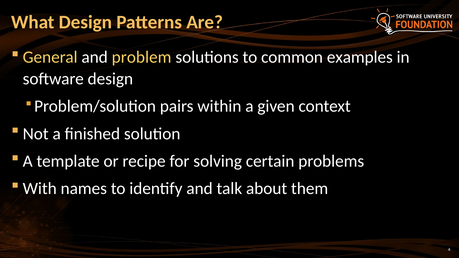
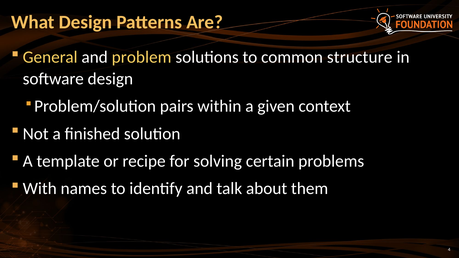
examples: examples -> structure (360, 57)
